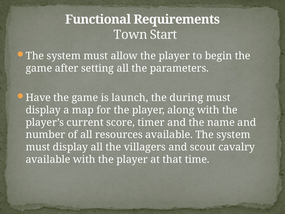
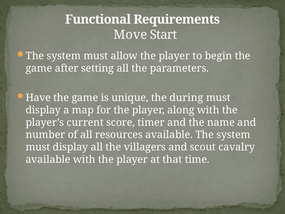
Town: Town -> Move (130, 35)
launch: launch -> unique (130, 98)
